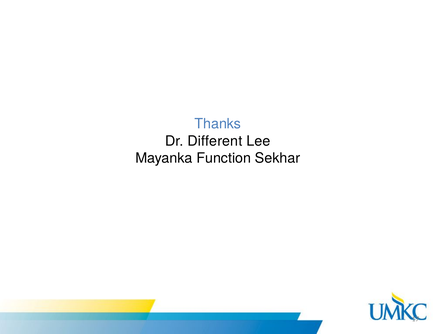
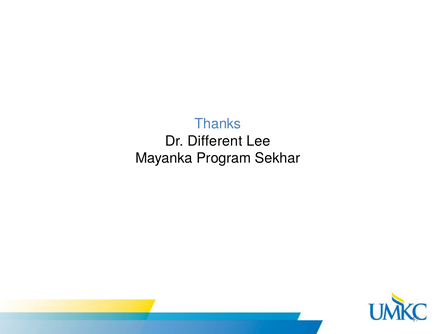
Function: Function -> Program (224, 158)
